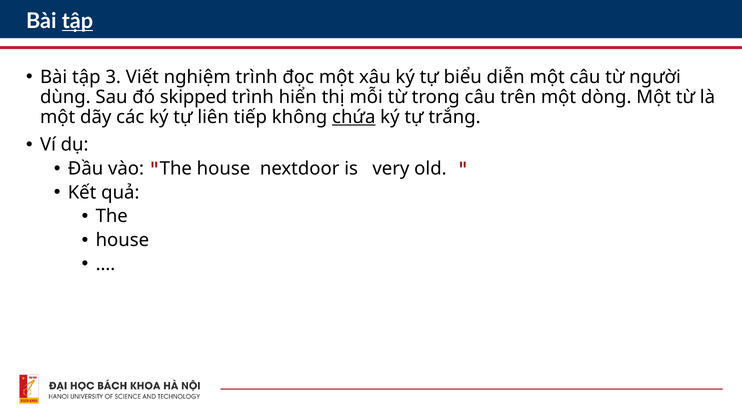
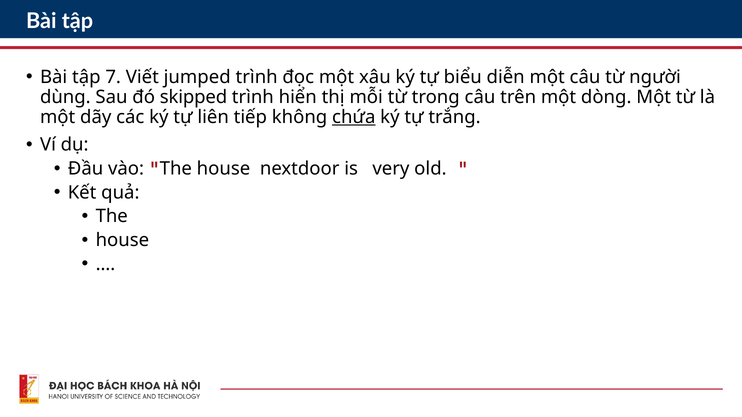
tập underline: present -> none (77, 21)
3: 3 -> 7 (113, 77)
nghiệm: nghiệm -> jumped (197, 77)
